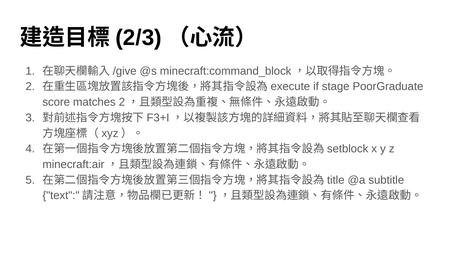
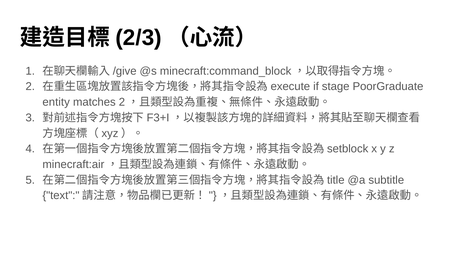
score: score -> entity (56, 102)
